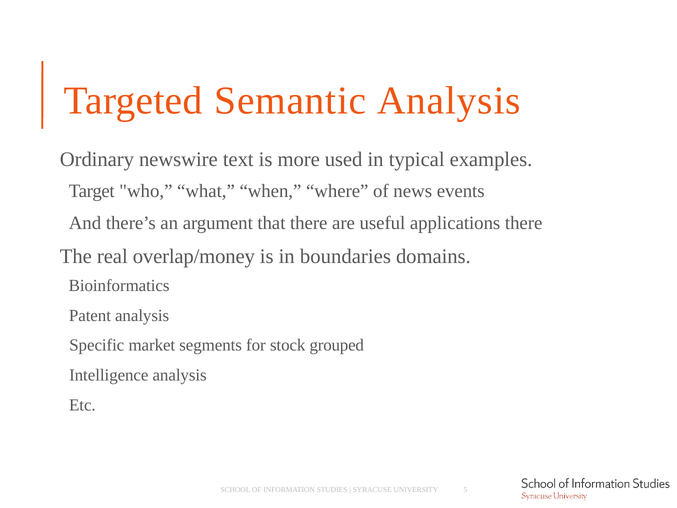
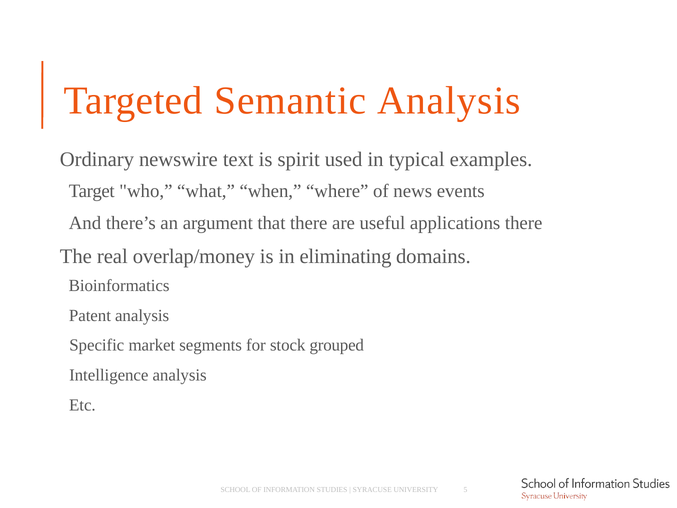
more: more -> spirit (299, 159)
boundaries: boundaries -> eliminating (346, 256)
